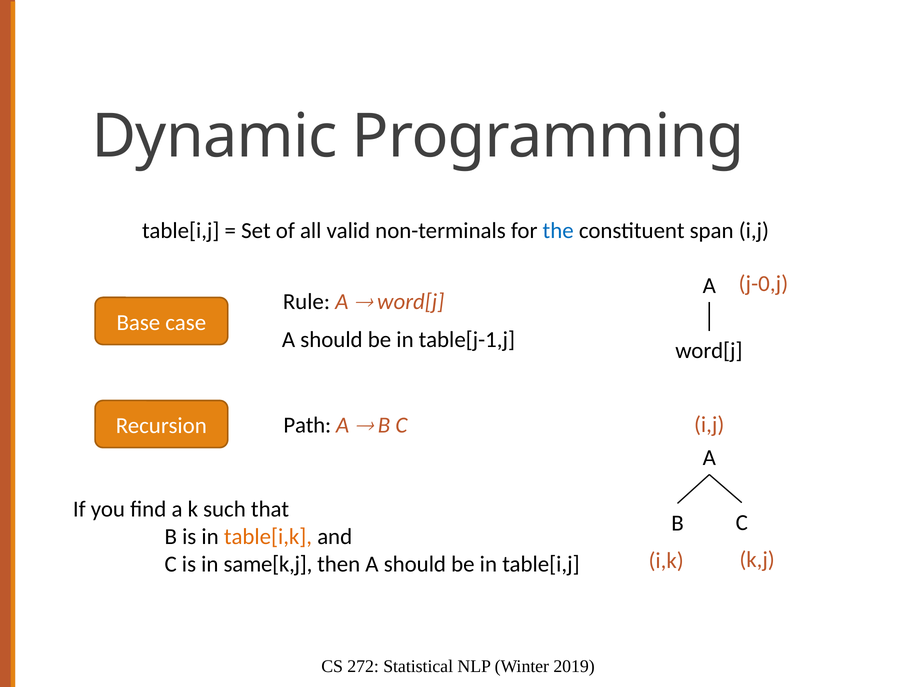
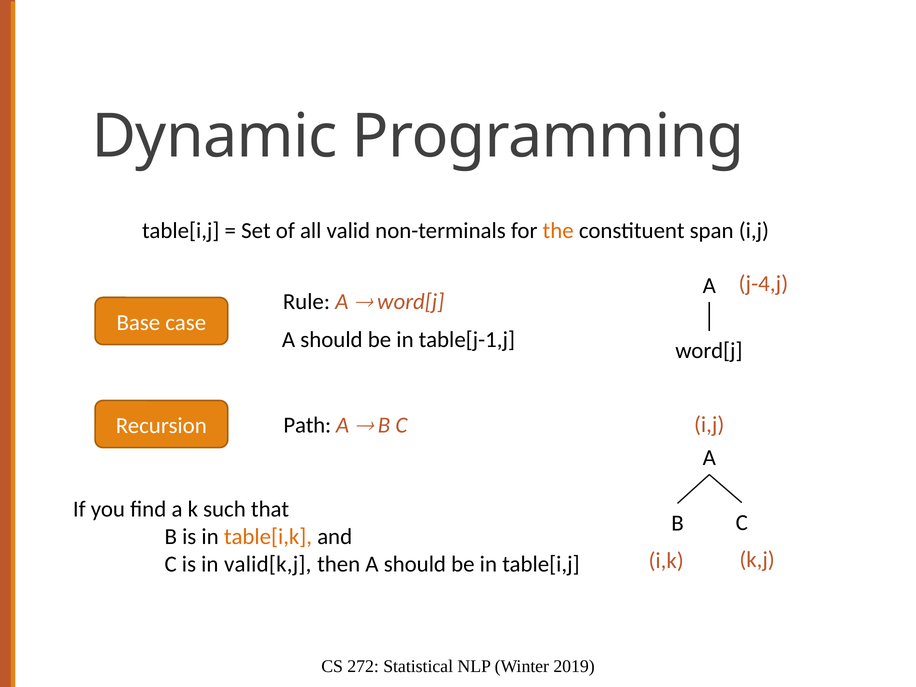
the colour: blue -> orange (558, 231)
j-0,j: j-0,j -> j-4,j (763, 284)
same[k,j: same[k,j -> valid[k,j (268, 564)
